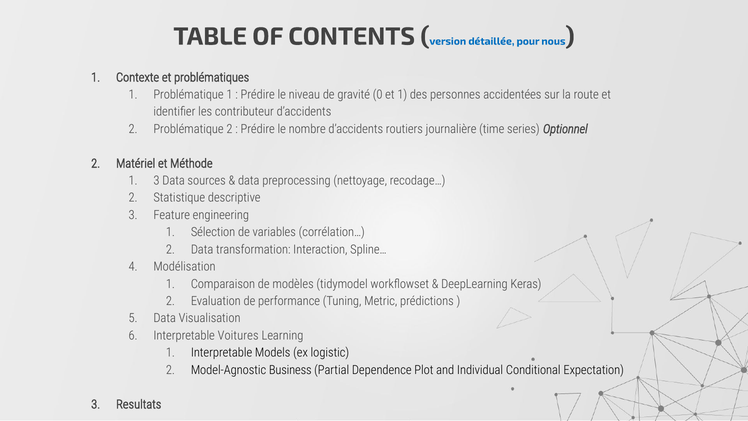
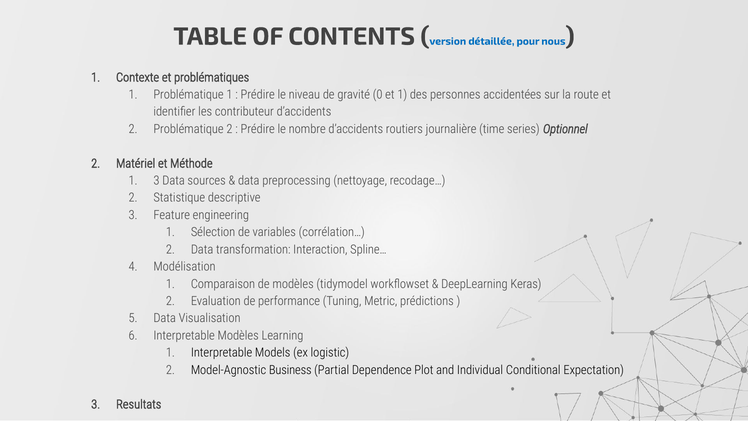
Interpretable Voitures: Voitures -> Modèles (238, 335)
